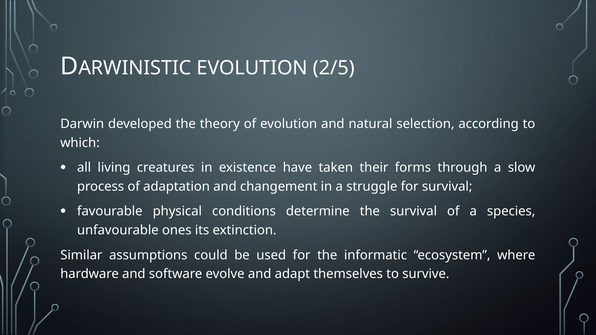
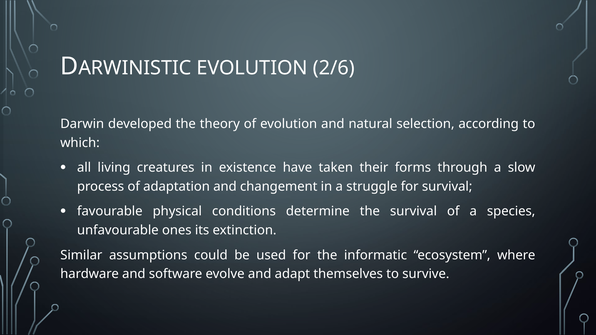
2/5: 2/5 -> 2/6 (334, 68)
